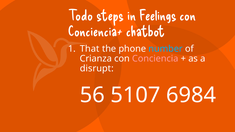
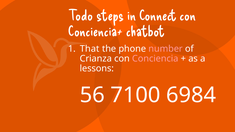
Feelings: Feelings -> Connect (158, 16)
number colour: light blue -> pink (166, 49)
disrupt: disrupt -> lessons (97, 69)
5107: 5107 -> 7100 (135, 95)
